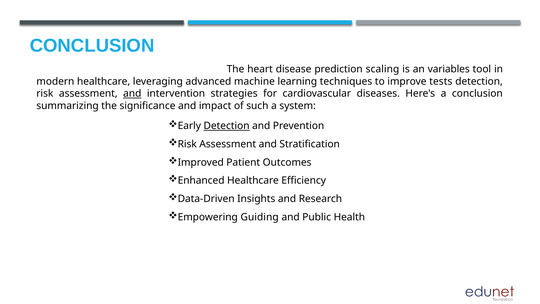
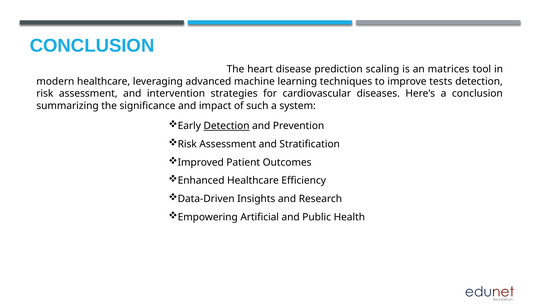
variables: variables -> matrices (449, 69)
and underline: present -> none (132, 93)
Guiding: Guiding -> Artificial (260, 217)
